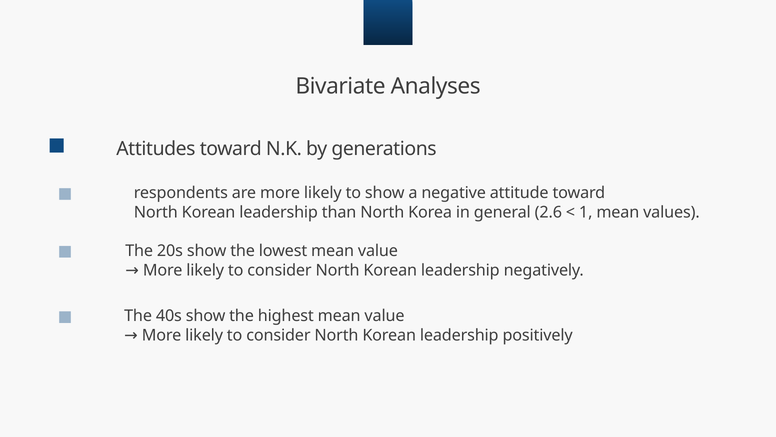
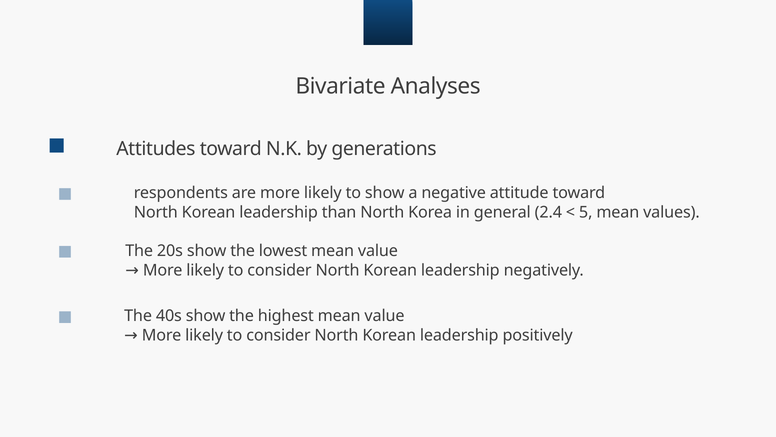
2.6: 2.6 -> 2.4 (548, 212)
1: 1 -> 5 (586, 212)
